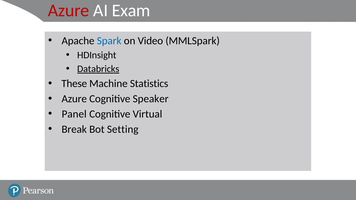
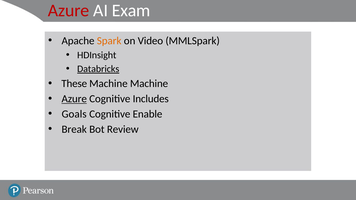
Spark colour: blue -> orange (109, 41)
Machine Statistics: Statistics -> Machine (149, 84)
Azure underline: none -> present (74, 99)
Speaker: Speaker -> Includes (151, 99)
Panel: Panel -> Goals (74, 114)
Virtual: Virtual -> Enable (148, 114)
Setting: Setting -> Review (123, 129)
